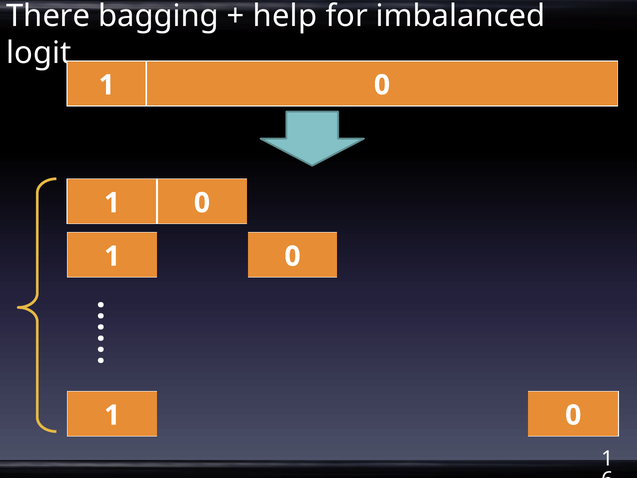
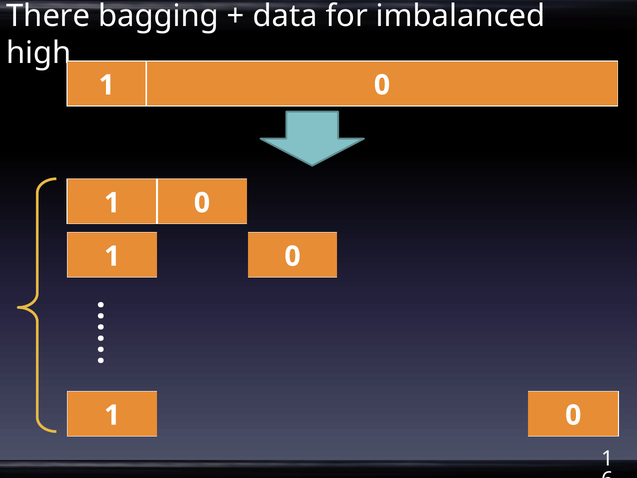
help: help -> data (285, 16)
logit: logit -> high (39, 53)
